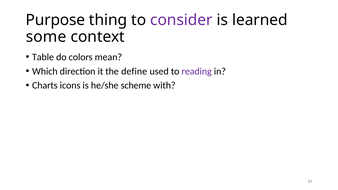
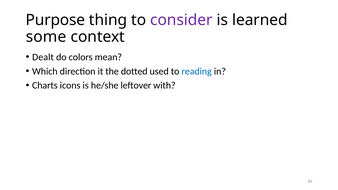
Table: Table -> Dealt (43, 57)
define: define -> dotted (134, 71)
reading colour: purple -> blue (197, 71)
scheme: scheme -> leftover (136, 85)
